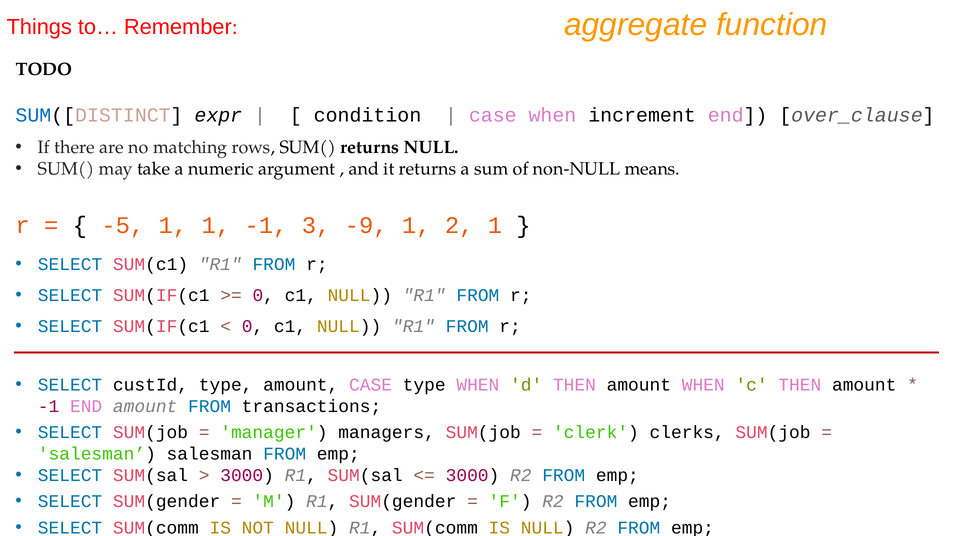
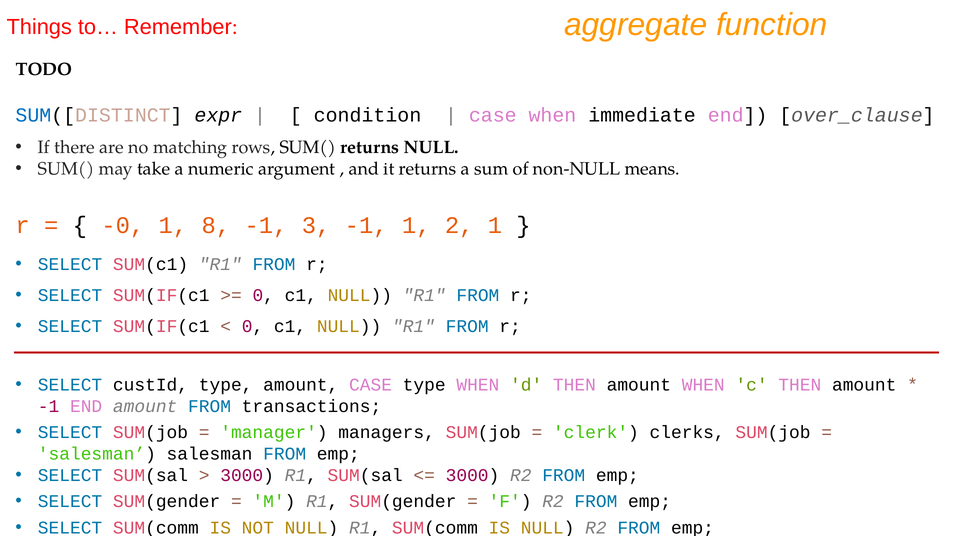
increment: increment -> immediate (642, 115)
-5: -5 -> -0 (123, 226)
1 1: 1 -> 8 (216, 226)
3 -9: -9 -> -1 (366, 226)
